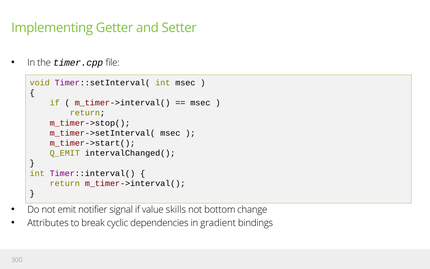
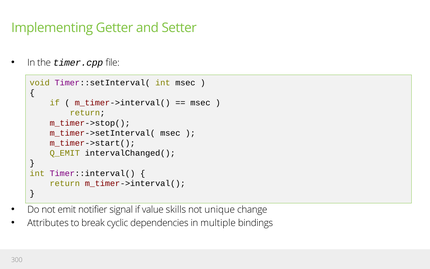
bottom: bottom -> unique (220, 209)
gradient: gradient -> multiple (218, 223)
